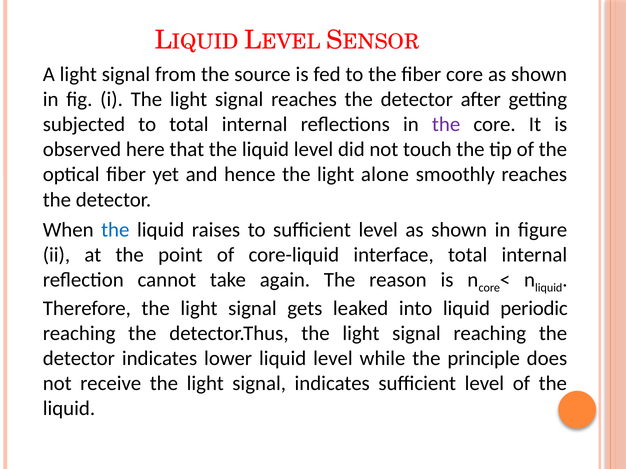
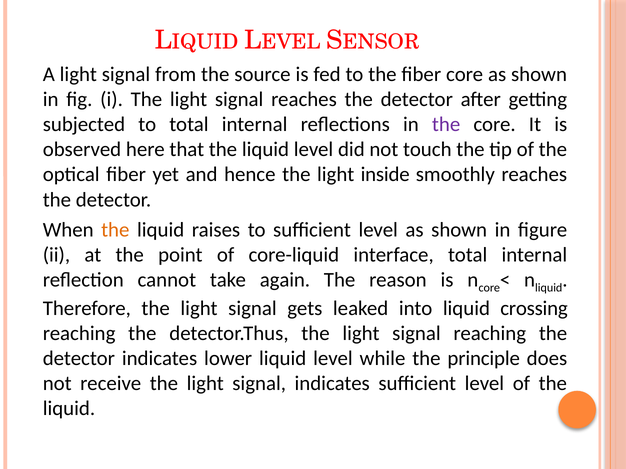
alone: alone -> inside (385, 175)
the colour: blue -> orange (115, 230)
periodic: periodic -> crossing (534, 309)
